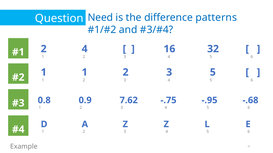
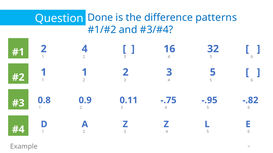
Need: Need -> Done (100, 18)
7.62: 7.62 -> 0.11 (129, 101)
-.68: -.68 -> -.82 (250, 101)
